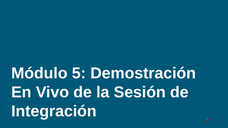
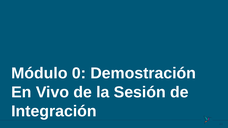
5: 5 -> 0 (79, 73)
